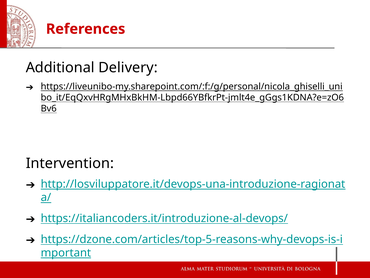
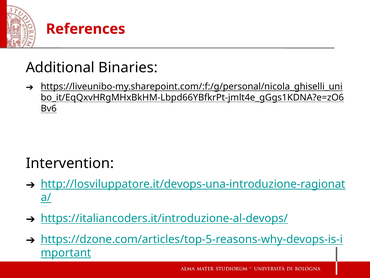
Delivery: Delivery -> Binaries (128, 68)
